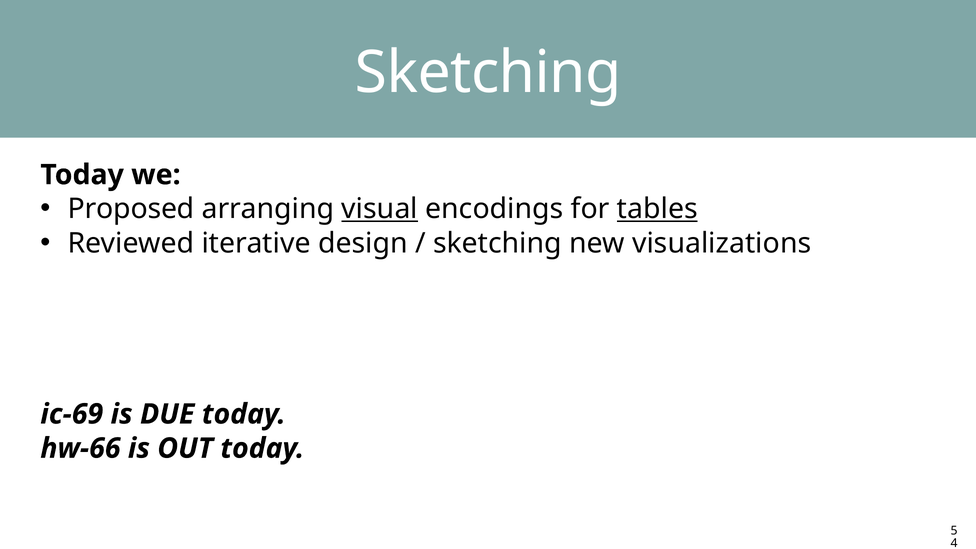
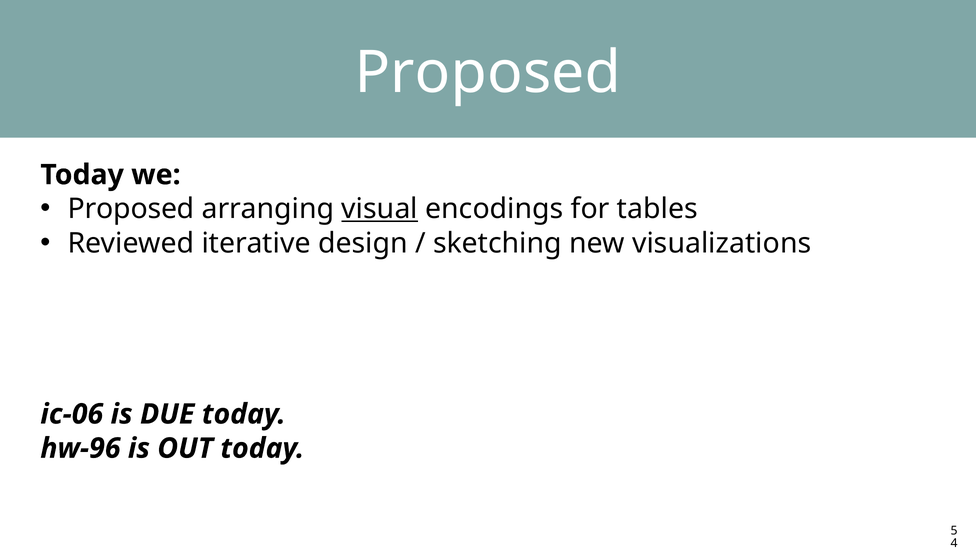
Sketching: Sketching -> Proposed (488, 73)
tables underline: present -> none (657, 209)
ic-69: ic-69 -> ic-06 (72, 414)
hw-66: hw-66 -> hw-96 (80, 448)
